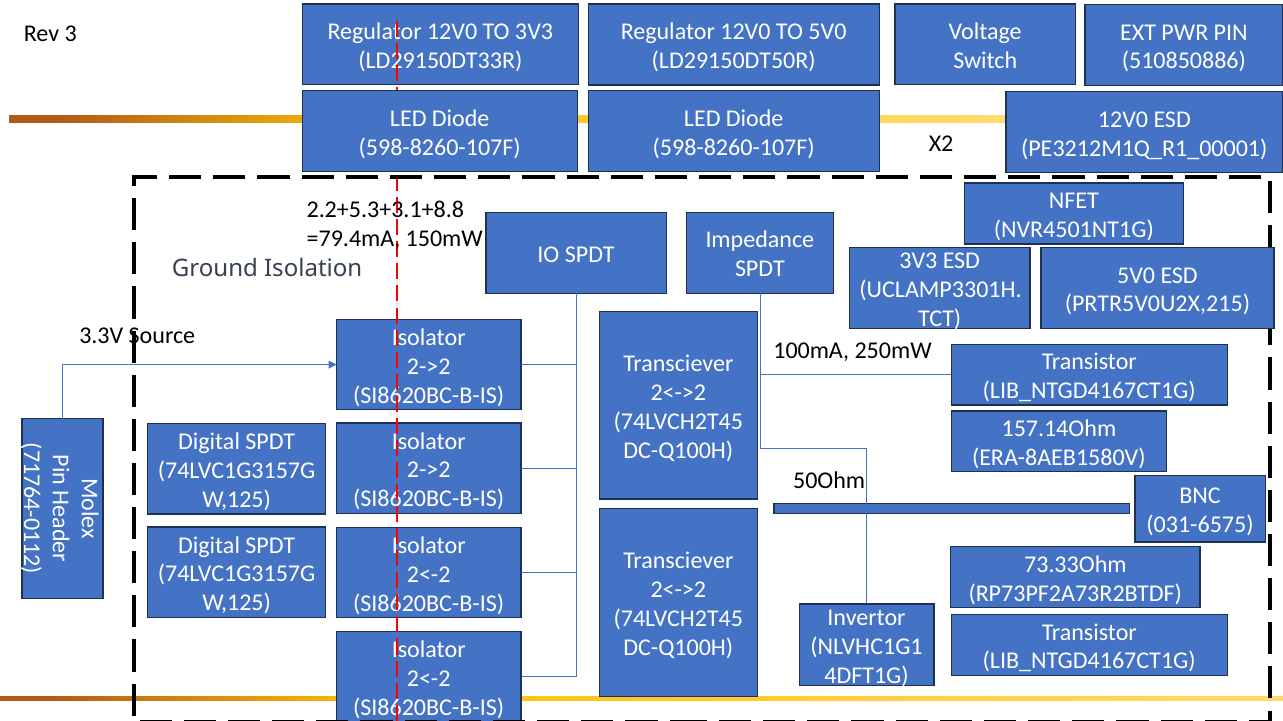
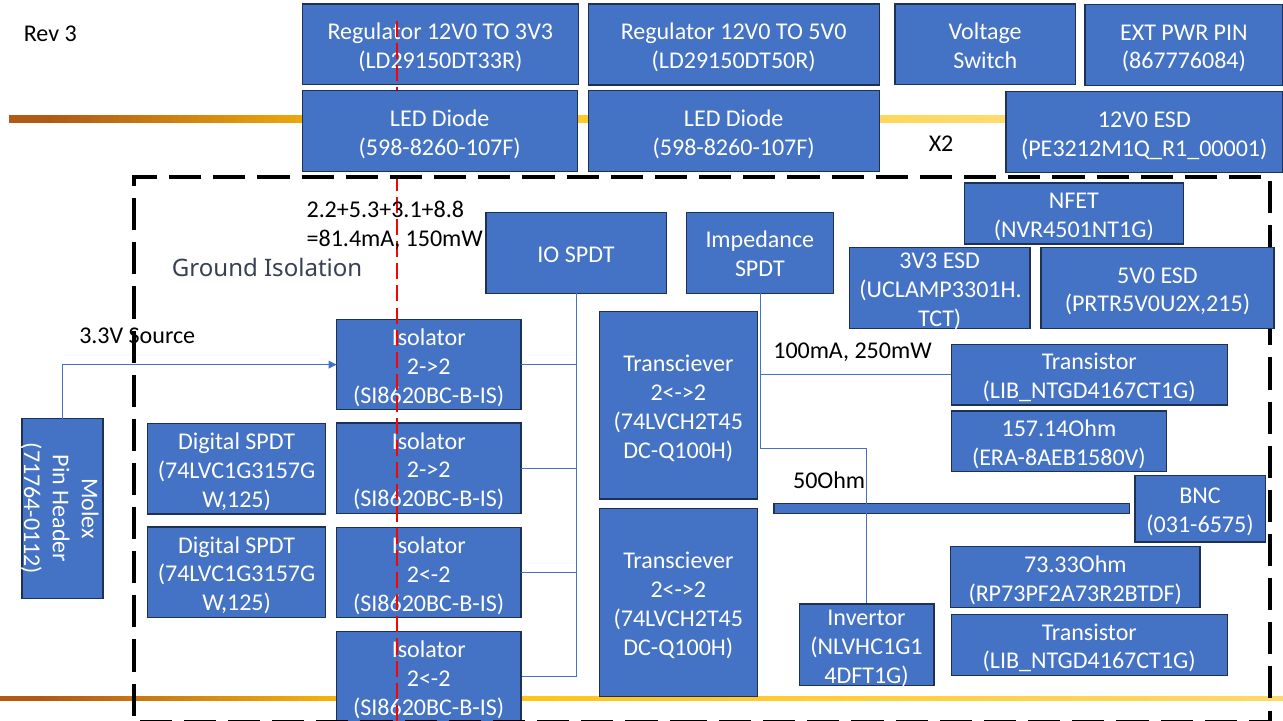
510850886: 510850886 -> 867776084 (1184, 61)
=79.4mA: =79.4mA -> =81.4mA (353, 239)
